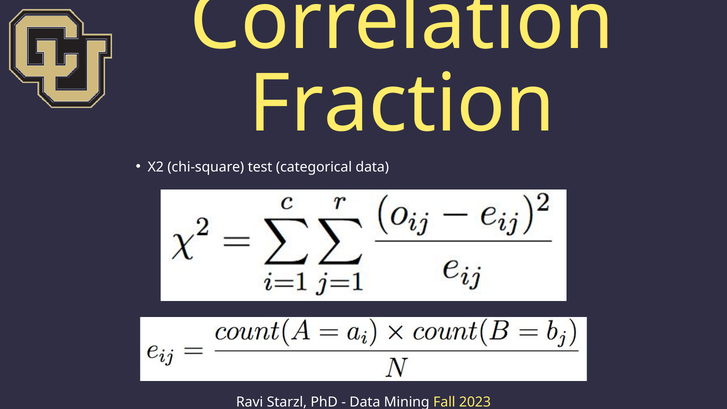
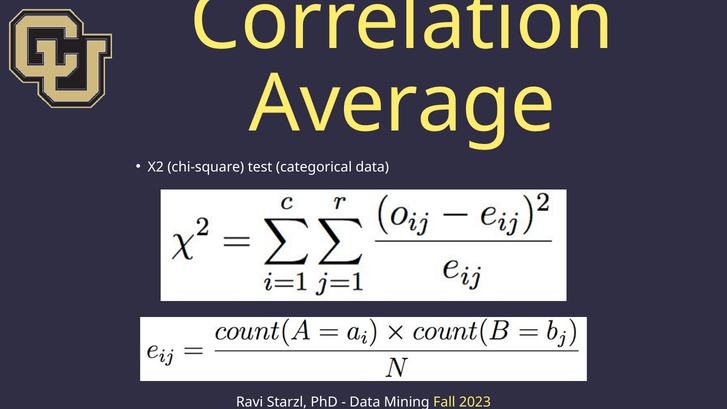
Fraction: Fraction -> Average (402, 104)
